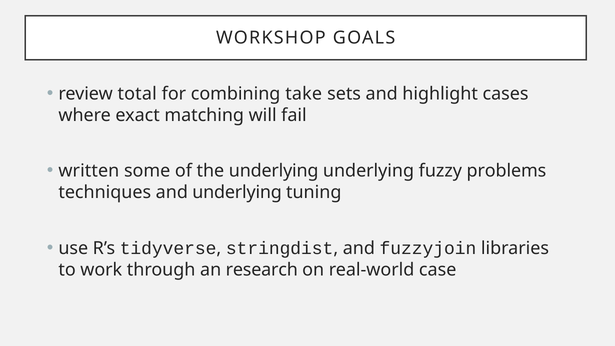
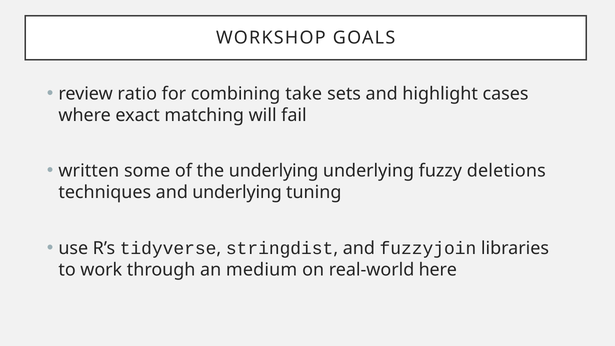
total: total -> ratio (137, 94)
problems: problems -> deletions (506, 171)
research: research -> medium (262, 270)
case: case -> here (438, 270)
